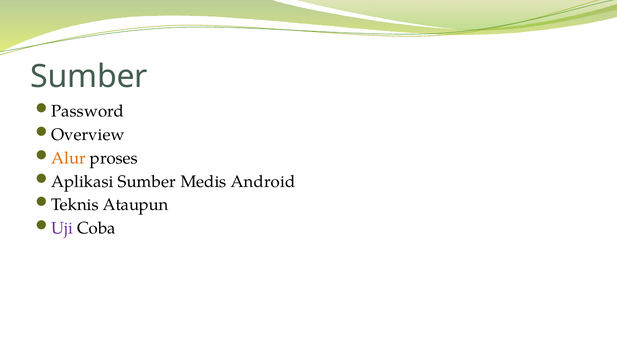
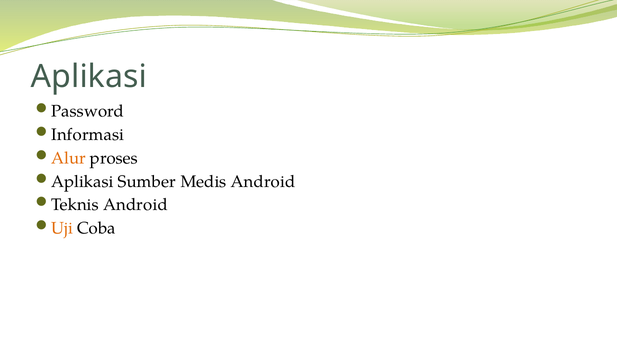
Sumber: Sumber -> Aplikasi (89, 76)
Overview: Overview -> Informasi (88, 135)
Teknis Ataupun: Ataupun -> Android (135, 205)
Uji colour: purple -> orange (62, 228)
